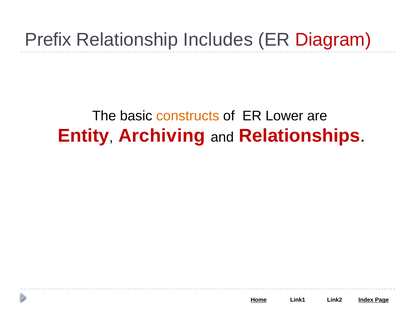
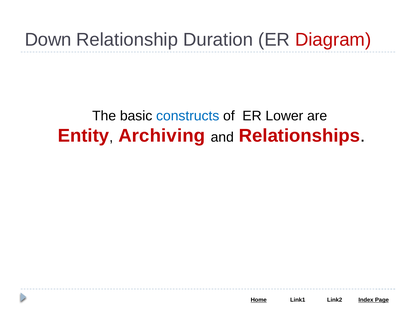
Prefix: Prefix -> Down (48, 40)
Includes: Includes -> Duration (218, 40)
constructs colour: orange -> blue (188, 116)
